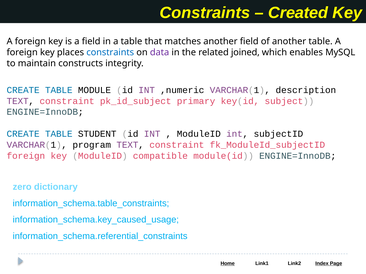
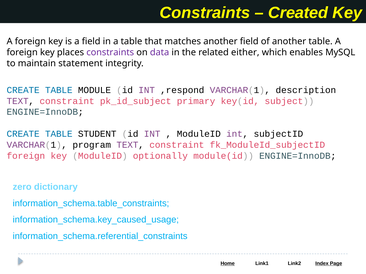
constraints colour: blue -> purple (110, 52)
joined: joined -> either (245, 52)
constructs: constructs -> statement (81, 63)
,numeric: ,numeric -> ,respond (182, 90)
compatible: compatible -> optionally (160, 156)
